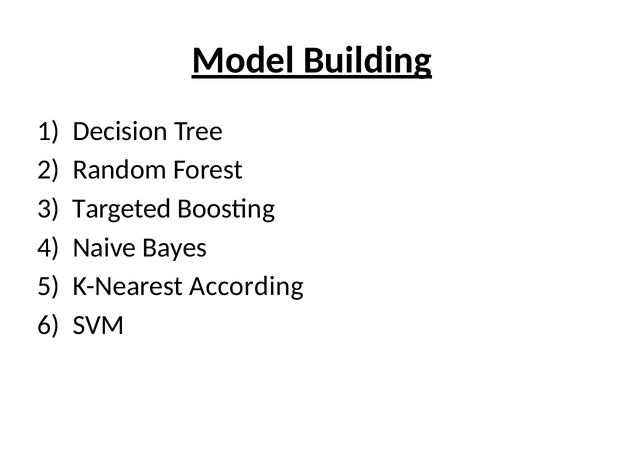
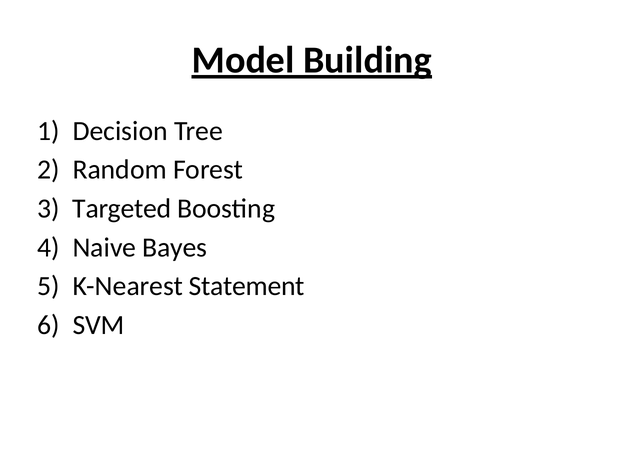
According: According -> Statement (247, 286)
